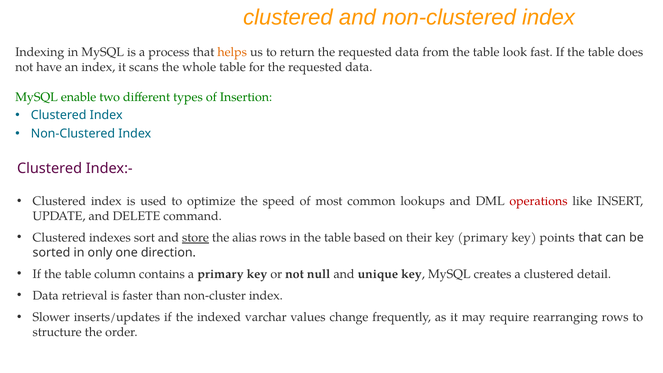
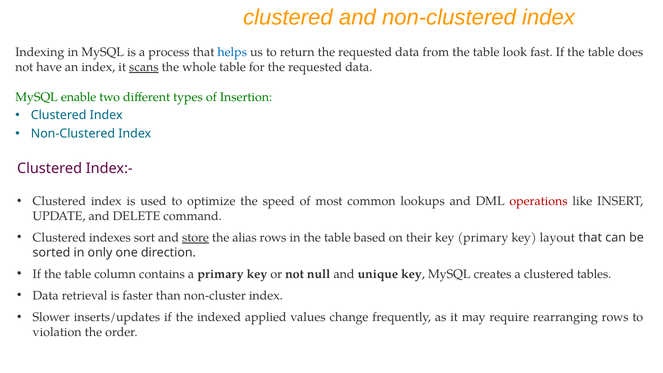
helps colour: orange -> blue (232, 52)
scans underline: none -> present (144, 67)
points: points -> layout (557, 238)
detail: detail -> tables (594, 274)
varchar: varchar -> applied (266, 317)
structure: structure -> violation (57, 332)
